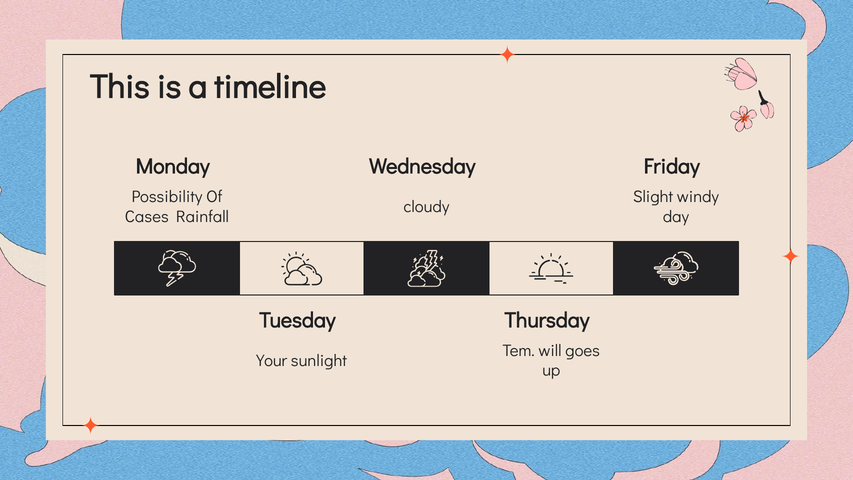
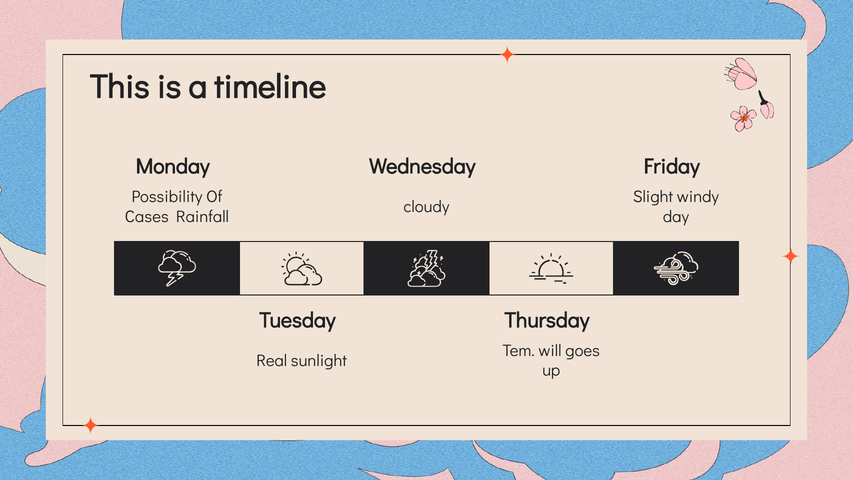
Your: Your -> Real (272, 360)
